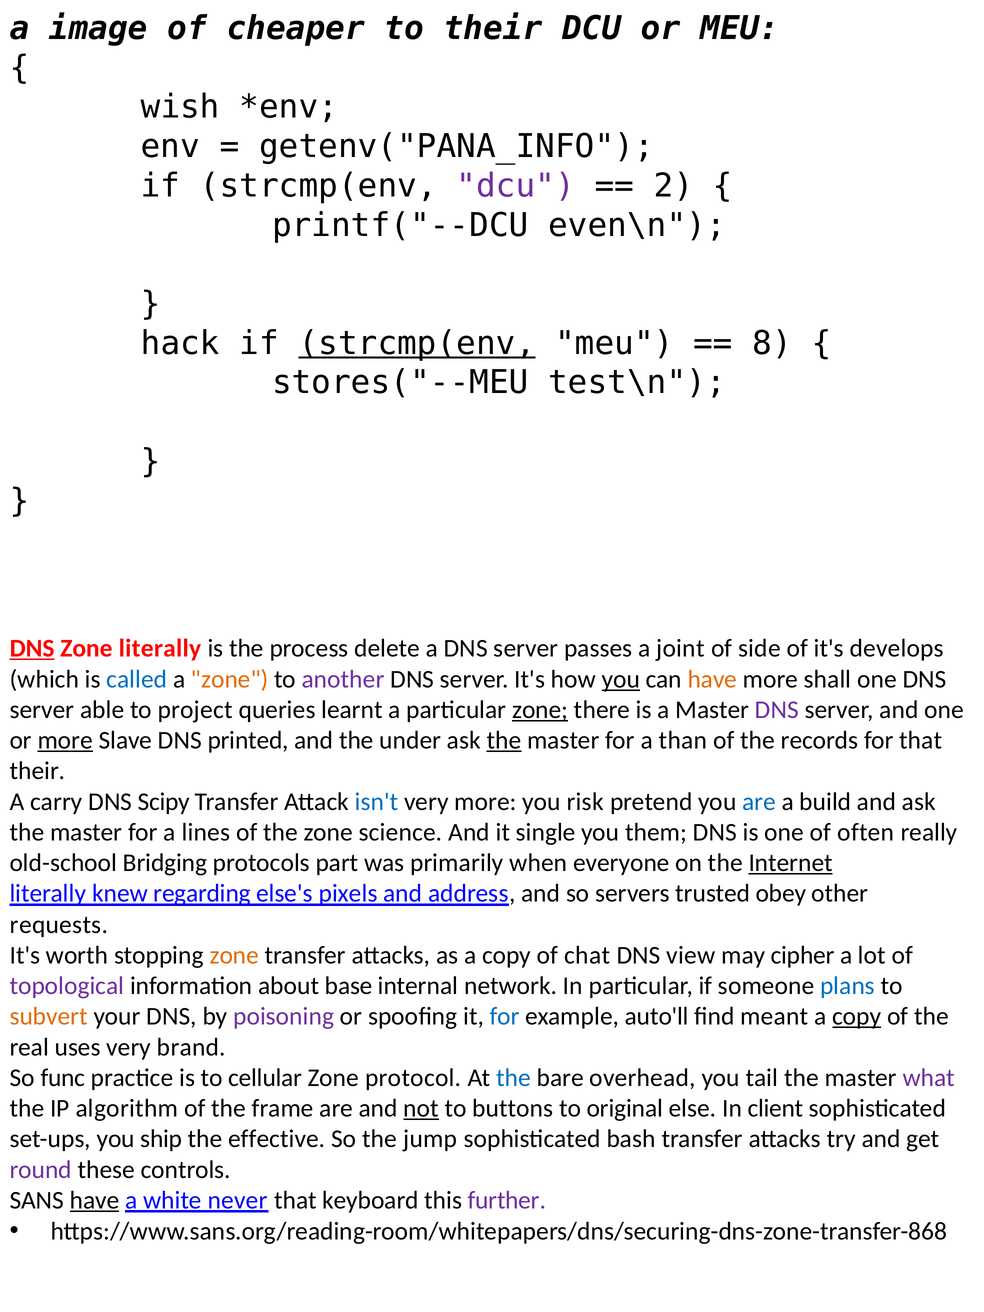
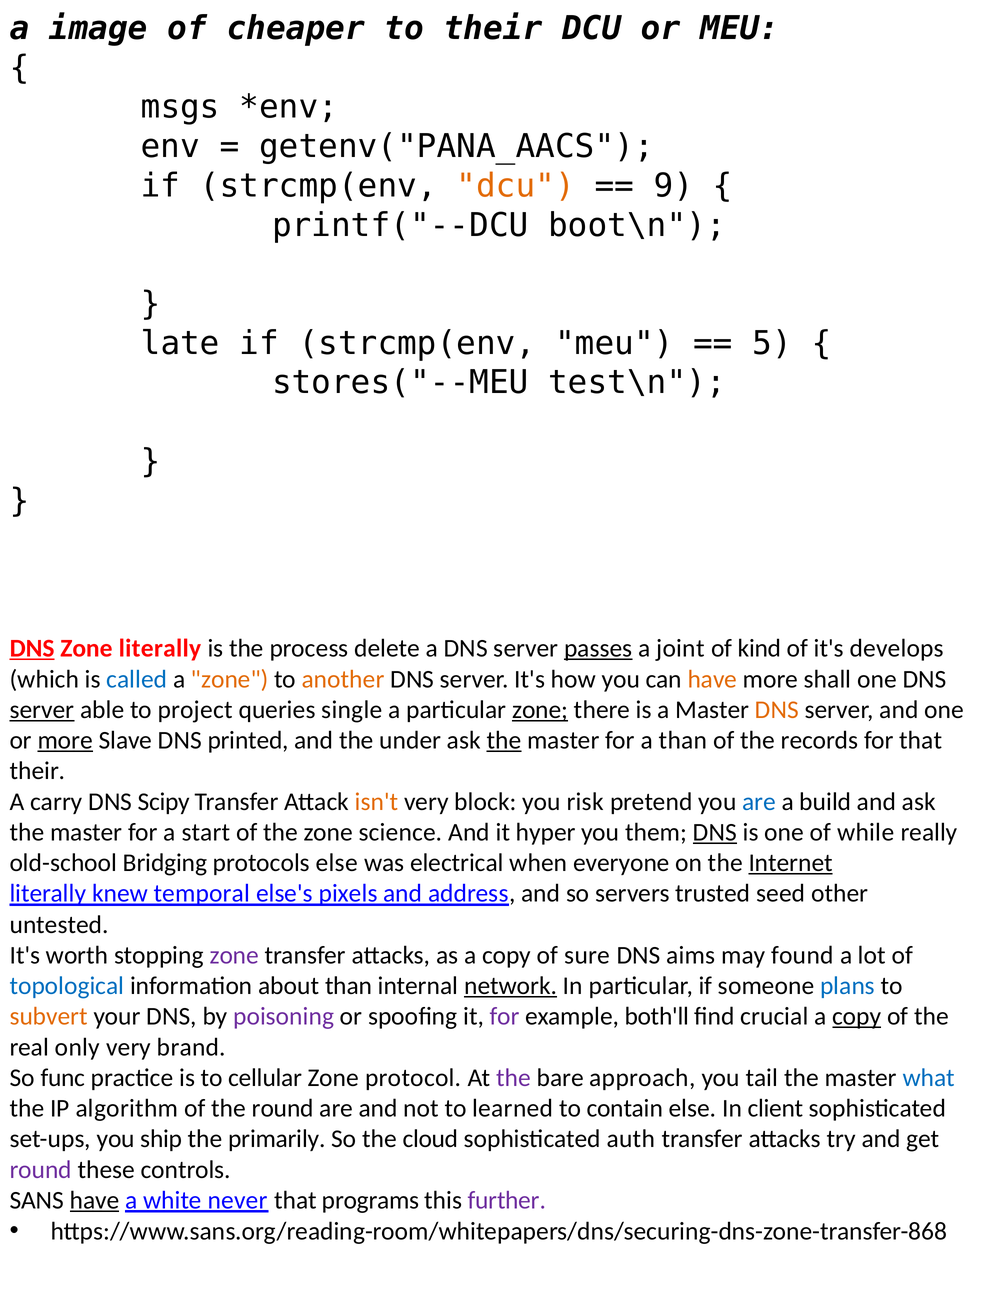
wish: wish -> msgs (180, 107)
getenv("PANA_INFO: getenv("PANA_INFO -> getenv("PANA_AACS (456, 146)
dcu colour: purple -> orange (516, 186)
2: 2 -> 9 (674, 186)
even\n: even\n -> boot\n (637, 225)
hack: hack -> late (180, 343)
strcmp(env underline: present -> none (417, 343)
8: 8 -> 5 (772, 343)
passes underline: none -> present (598, 649)
side: side -> kind (760, 649)
another colour: purple -> orange (343, 679)
you underline: present -> none (621, 679)
server underline: none -> present (42, 710)
learnt: learnt -> single (352, 710)
DNS colour: purple -> orange (777, 710)
isn't colour: blue -> orange (377, 802)
very more: more -> block (486, 802)
lines: lines -> start (206, 832)
single: single -> hyper (546, 832)
DNS underline: none -> present (715, 832)
often: often -> while (866, 832)
protocols part: part -> else (337, 863)
primarily: primarily -> electrical (457, 863)
regarding: regarding -> temporal (202, 894)
obey: obey -> seed (781, 894)
requests: requests -> untested (59, 925)
zone colour: orange -> purple (234, 955)
chat: chat -> sure (587, 955)
view: view -> aims (691, 955)
cipher: cipher -> found (802, 955)
topological colour: purple -> blue (67, 986)
about base: base -> than (349, 986)
network underline: none -> present (511, 986)
for colour: blue -> purple (505, 1016)
auto'll: auto'll -> both'll (657, 1016)
meant: meant -> crucial (774, 1016)
uses: uses -> only (77, 1047)
the colour: blue -> purple (514, 1078)
overhead: overhead -> approach (642, 1078)
what colour: purple -> blue (929, 1078)
the frame: frame -> round (283, 1108)
not underline: present -> none (421, 1108)
buttons: buttons -> learned (513, 1108)
original: original -> contain (625, 1108)
effective: effective -> primarily (277, 1139)
jump: jump -> cloud (430, 1139)
bash: bash -> auth (631, 1139)
keyboard: keyboard -> programs (371, 1200)
